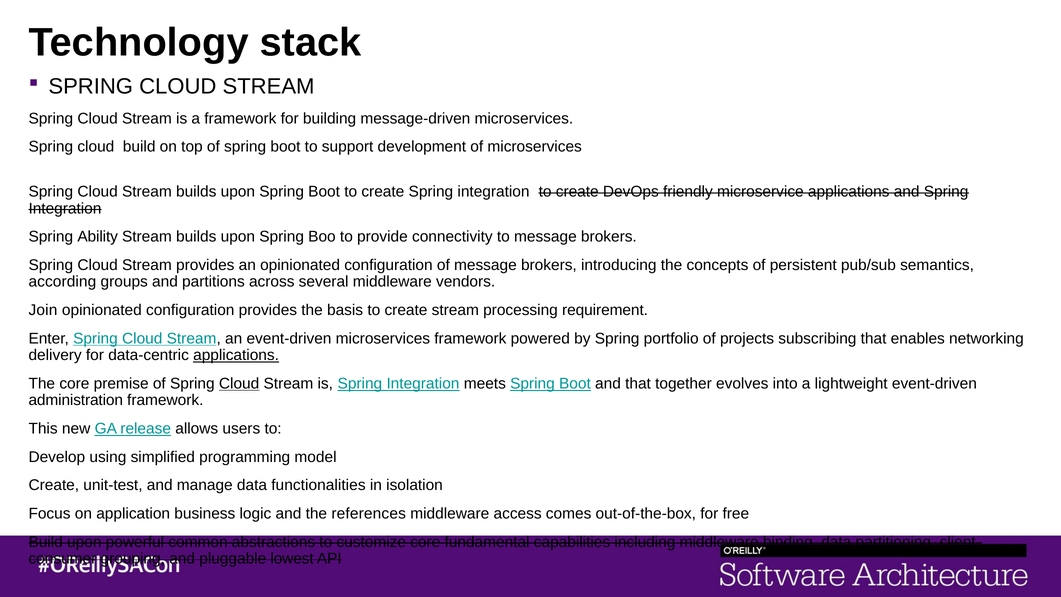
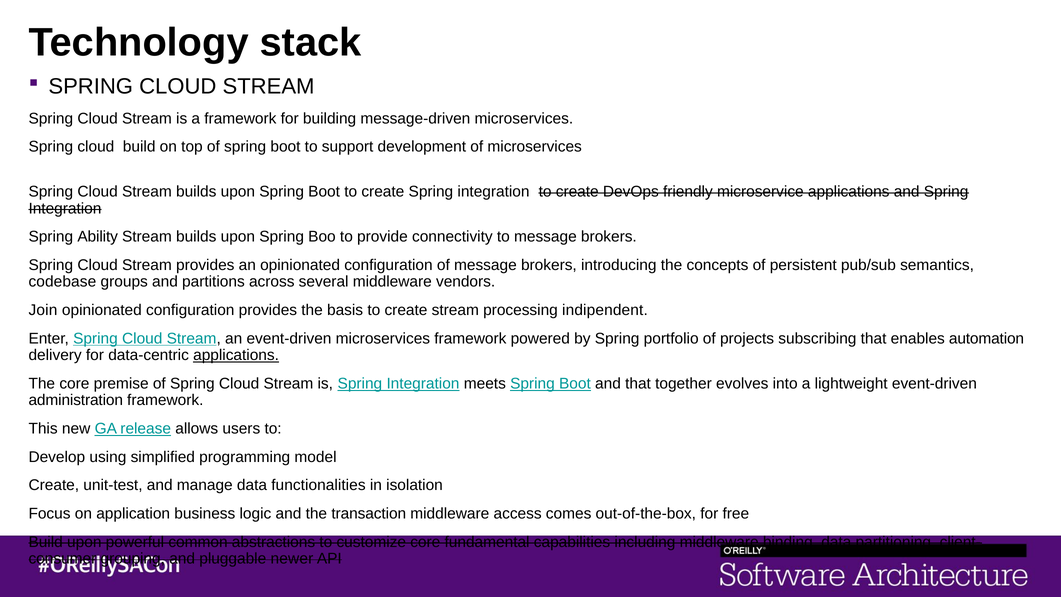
according: according -> codebase (62, 282)
requirement: requirement -> indipendent (605, 310)
networking: networking -> automation (987, 338)
Cloud underline: present -> none (239, 383)
references: references -> transaction (369, 513)
lowest: lowest -> newer (292, 558)
